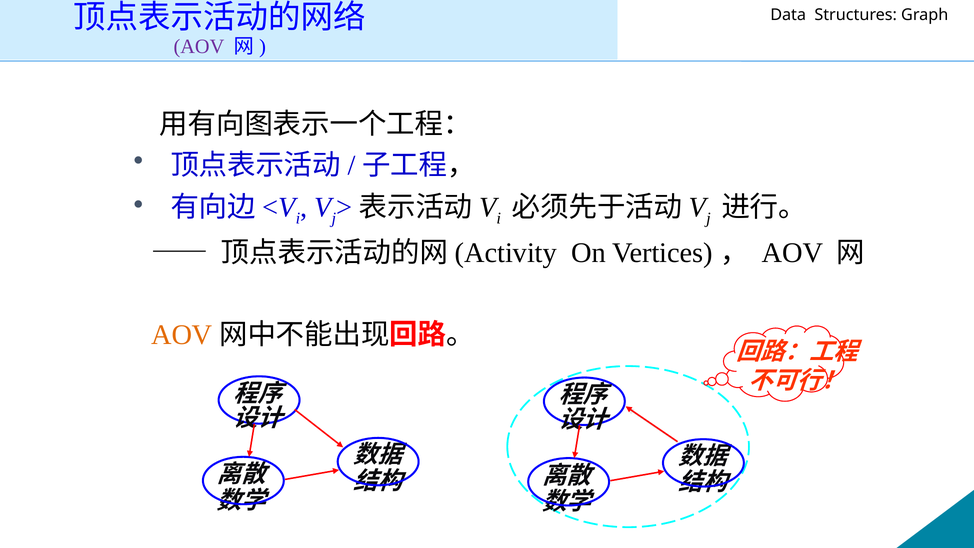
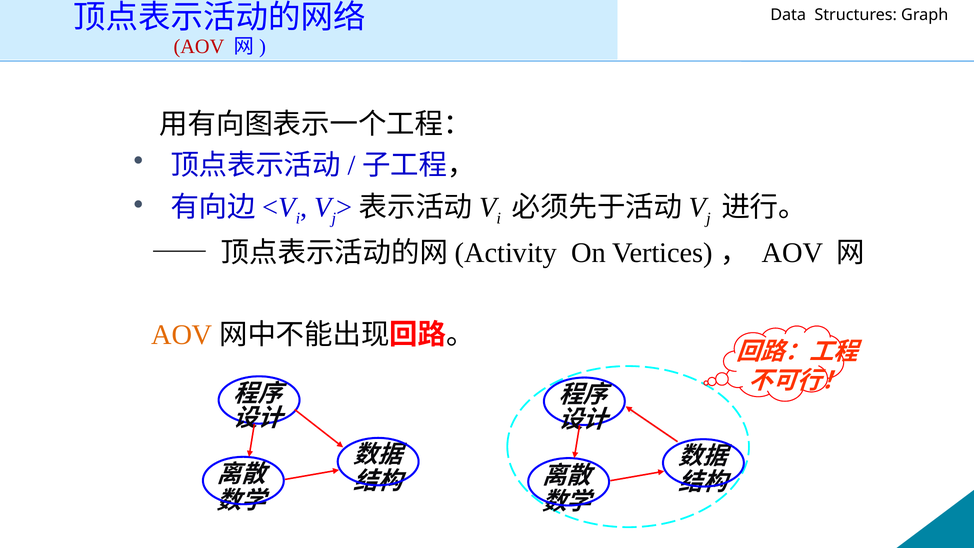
AOV colour: purple -> red (199, 46)
